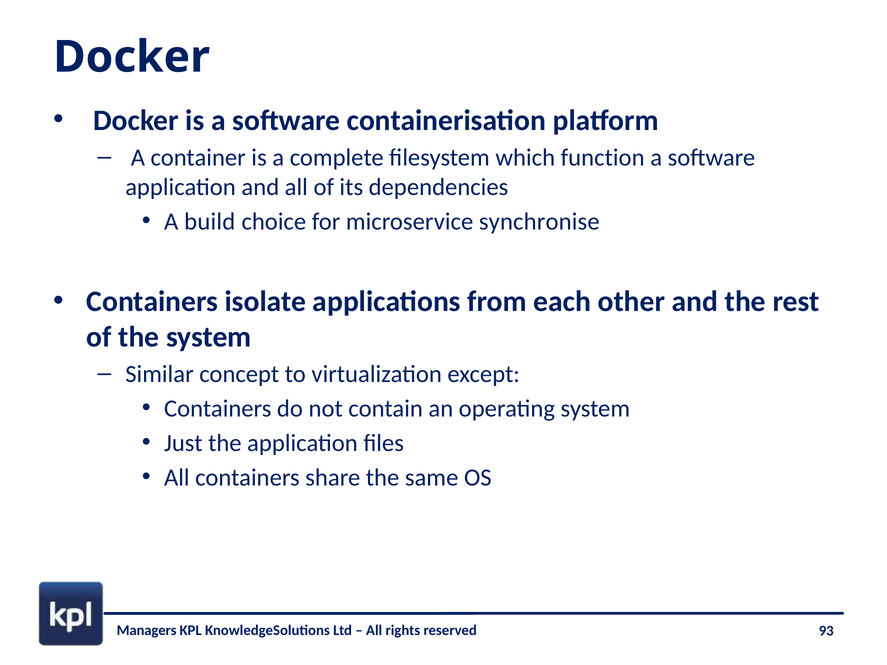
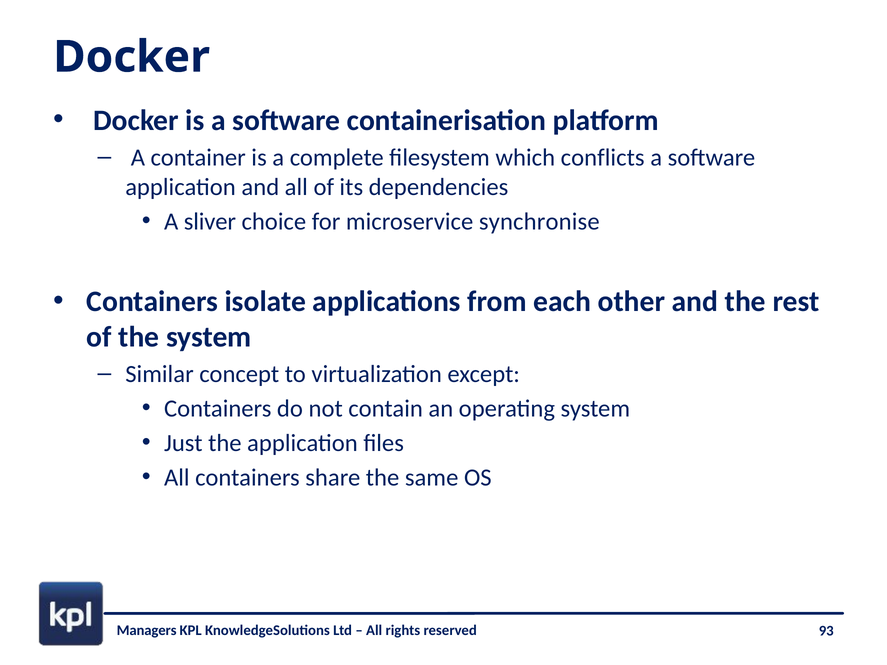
function: function -> conflicts (603, 157)
build: build -> sliver (210, 222)
